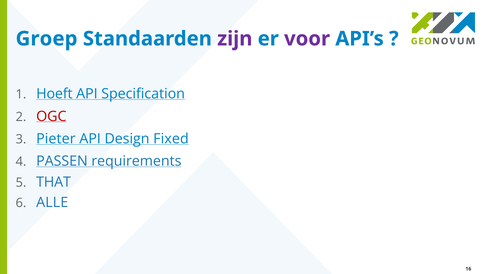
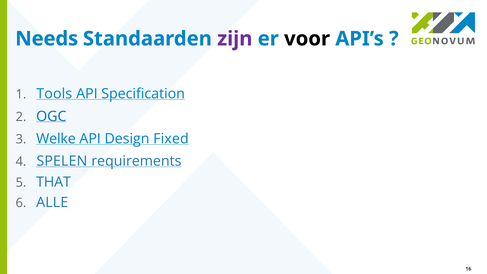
Groep: Groep -> Needs (47, 39)
voor colour: purple -> black (307, 39)
Hoeft: Hoeft -> Tools (54, 94)
OGC colour: red -> blue (51, 116)
Pieter: Pieter -> Welke (56, 139)
PASSEN: PASSEN -> SPELEN (62, 161)
